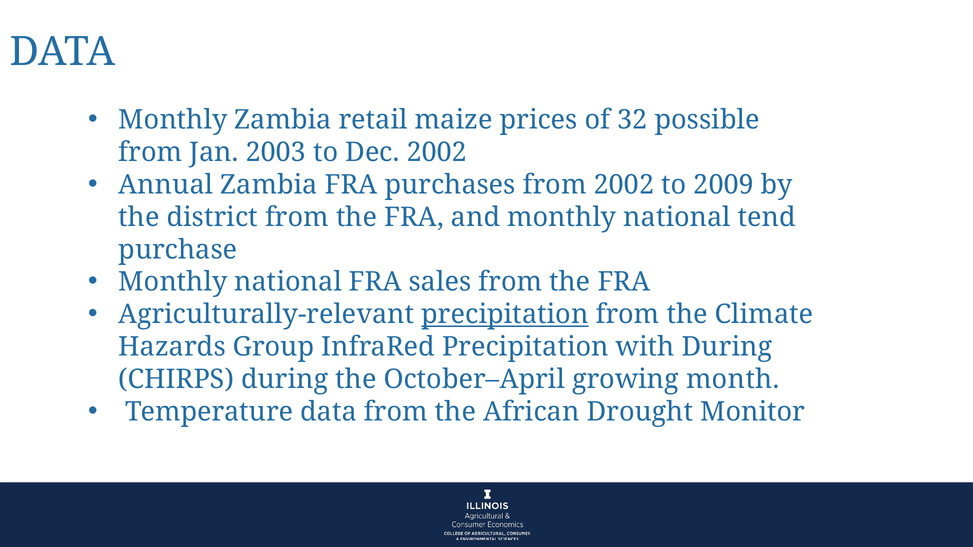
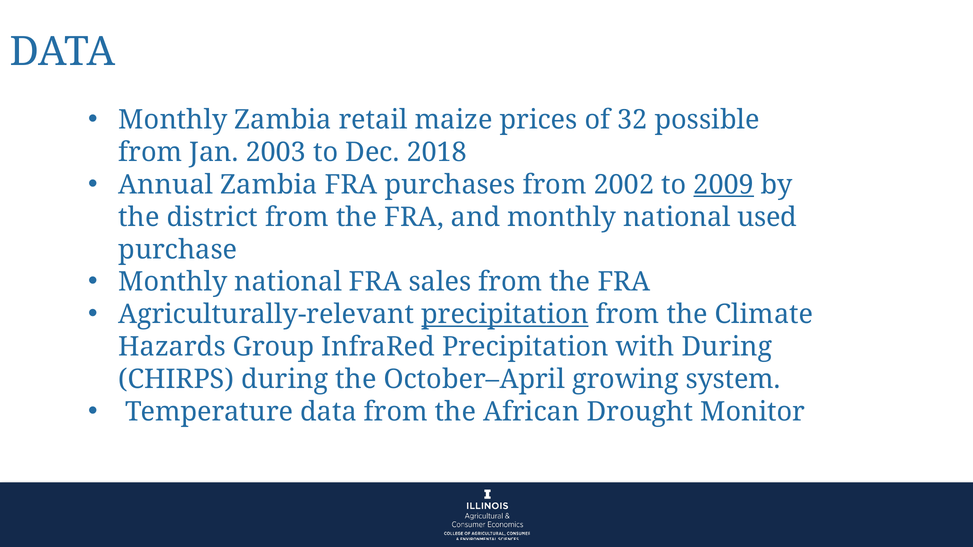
Dec 2002: 2002 -> 2018 (437, 152)
2009 underline: none -> present (724, 185)
tend: tend -> used (767, 217)
month: month -> system (733, 380)
